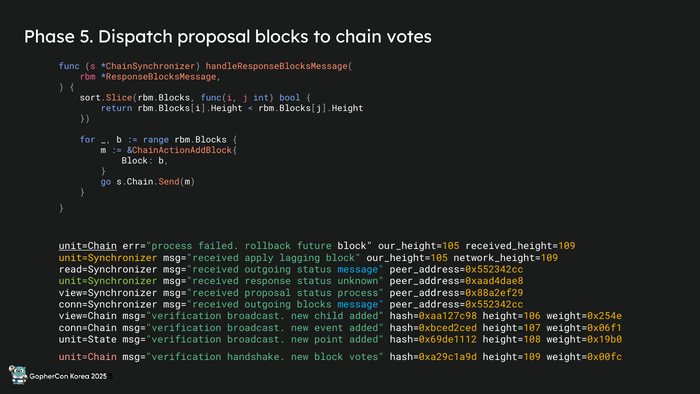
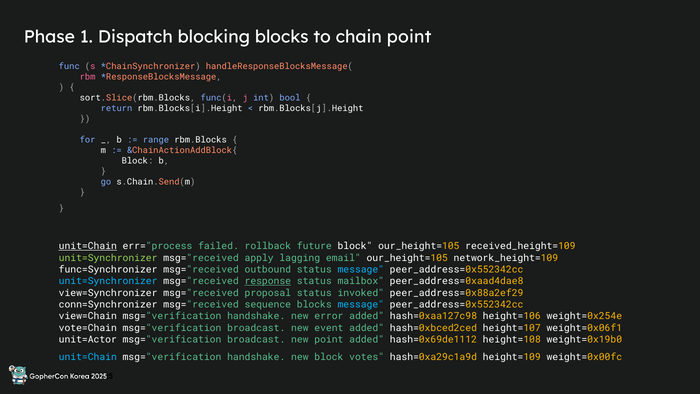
5: 5 -> 1 (86, 37)
Dispatch proposal: proposal -> blocking (214, 37)
chain votes: votes -> point (409, 37)
unit=Synchronizer colour: yellow -> light green (108, 258)
lagging block: block -> email (343, 258)
read=Synchronizer: read=Synchronizer -> func=Synchronizer (108, 269)
outgoing: outgoing -> outbound (268, 269)
unit=Synchronizer colour: light green -> light blue (108, 281)
response underline: none -> present (268, 281)
unknown: unknown -> mailbox (361, 281)
process: process -> invoked (361, 293)
outgoing: outgoing -> sequence (268, 304)
broadcast: broadcast -> handshake (256, 316)
child: child -> error (329, 316)
conn=Chain: conn=Chain -> vote=Chain (88, 328)
unit=State: unit=State -> unit=Actor (88, 339)
unit=Chain colour: pink -> light blue (88, 357)
